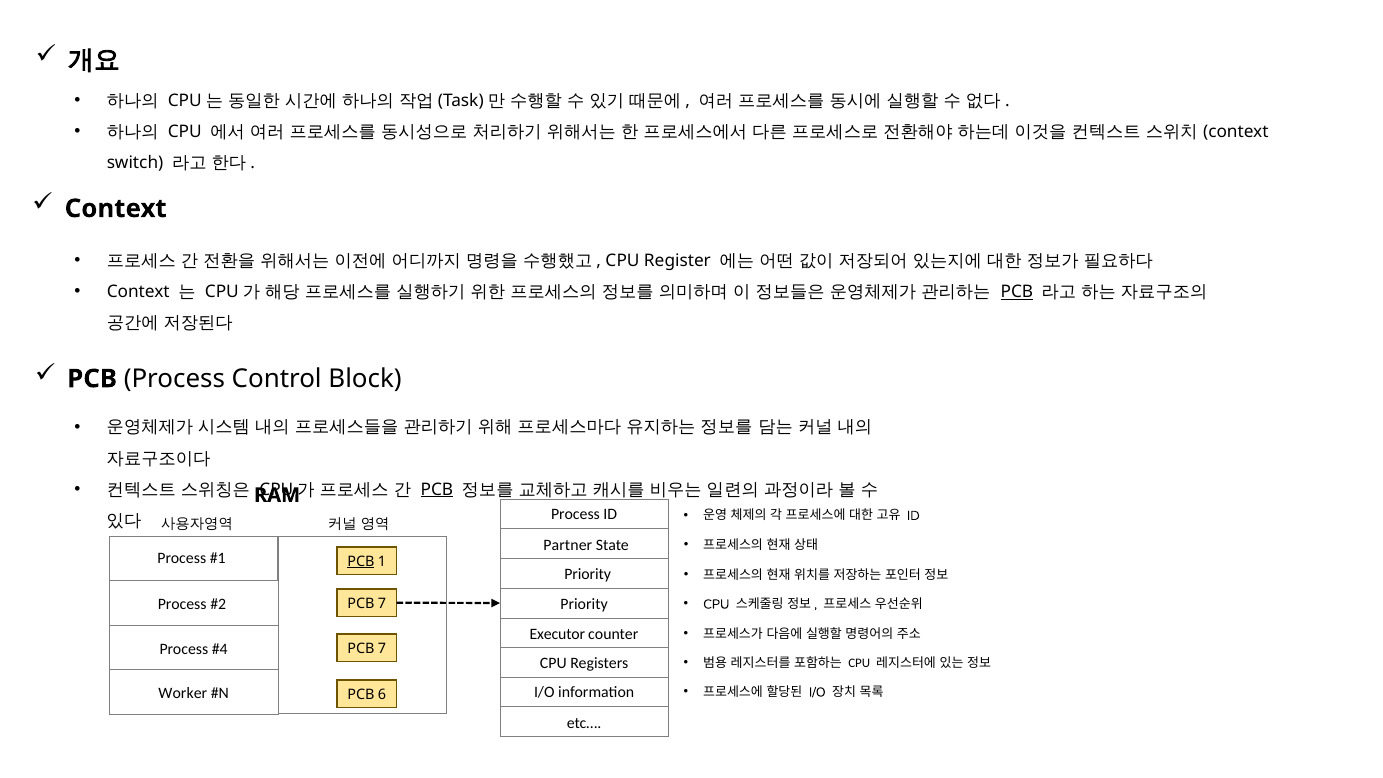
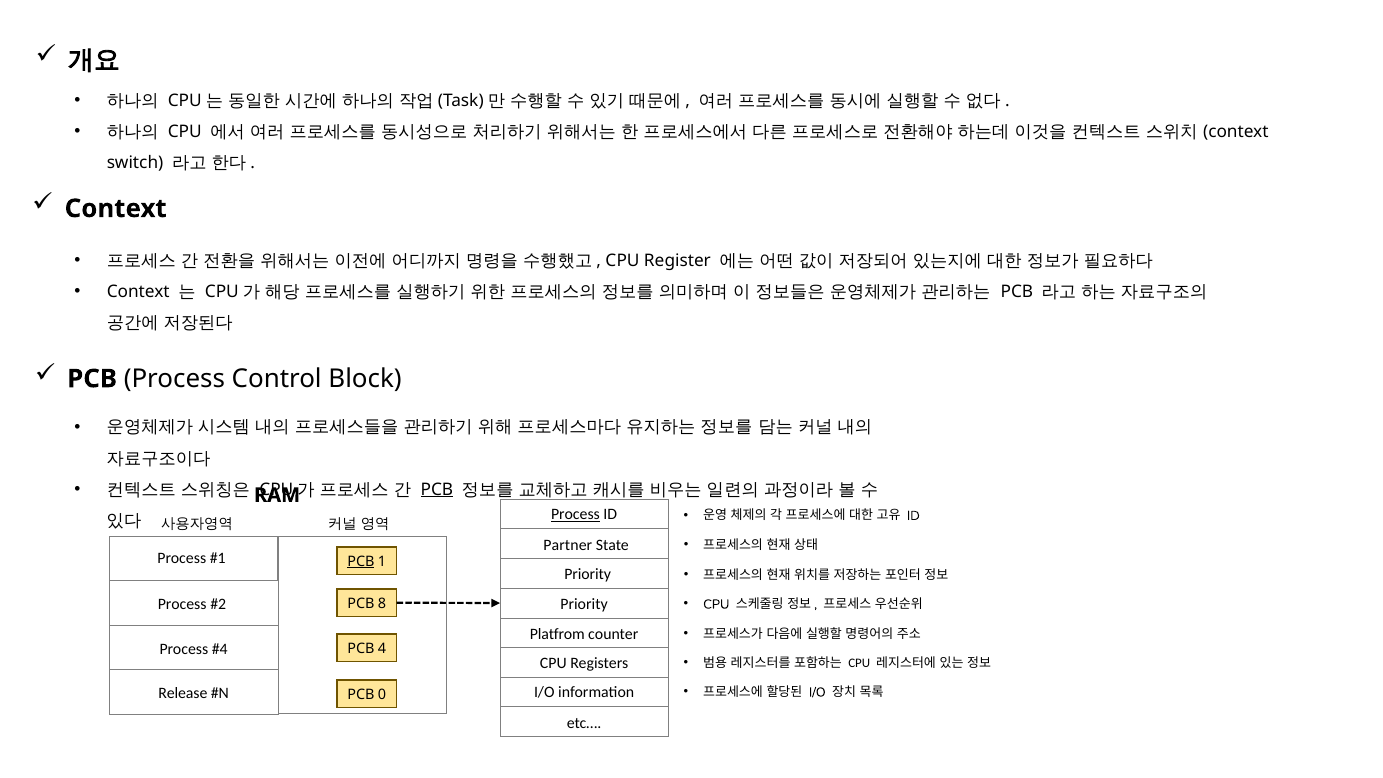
PCB underline: present -> none (1017, 292)
Process underline: none -> present (575, 515)
7: 7 -> 8 (382, 604)
Executor: Executor -> Platfrom (557, 634)
7: 7 -> 4 (382, 649)
Worker: Worker -> Release (183, 693)
6: 6 -> 0 (382, 695)
